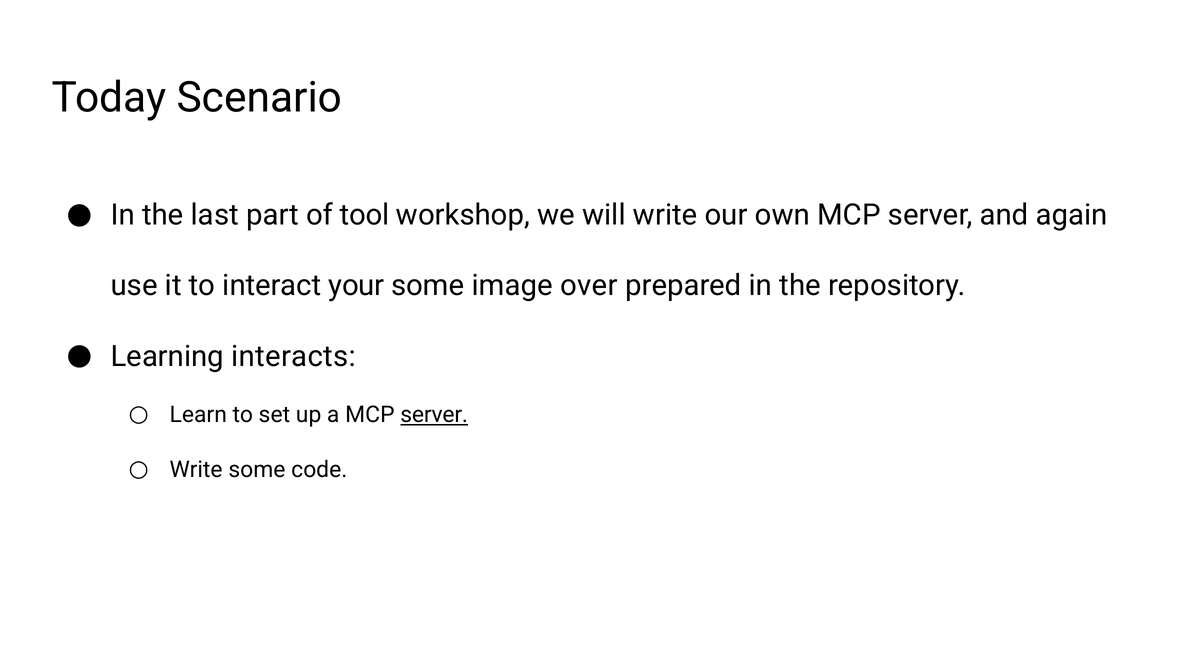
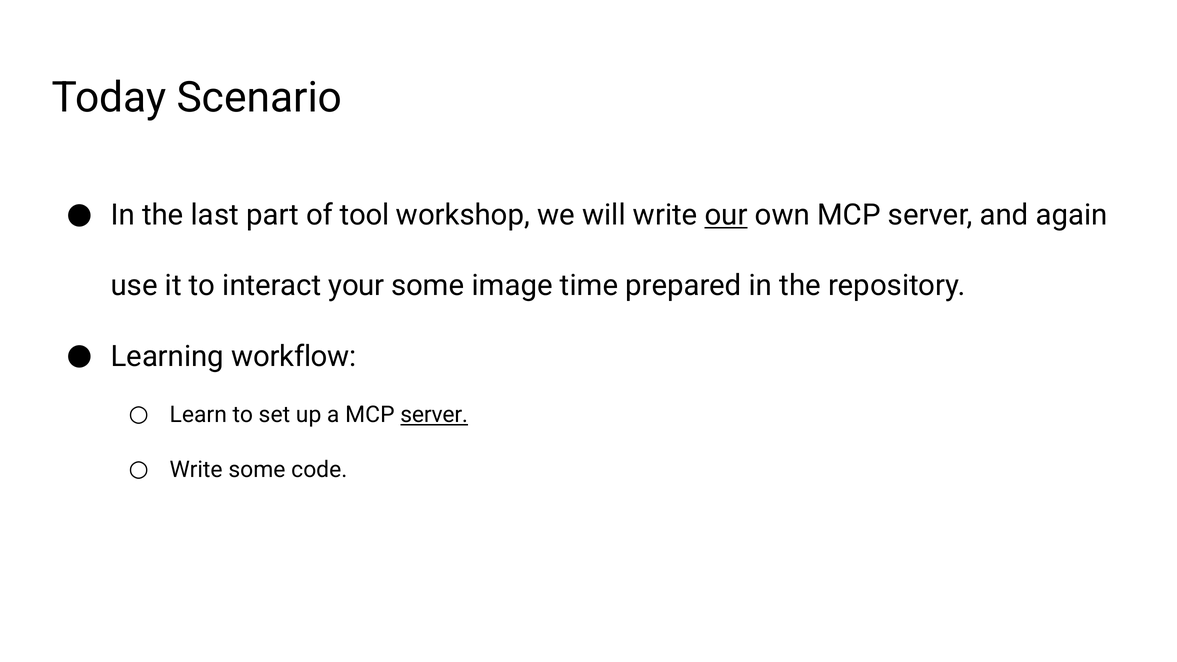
our underline: none -> present (726, 215)
over: over -> time (589, 286)
interacts: interacts -> workflow (294, 356)
